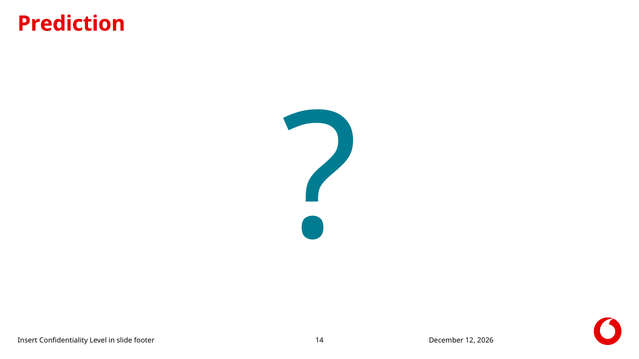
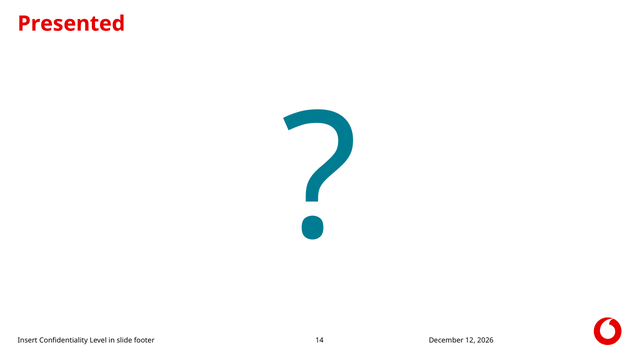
Prediction: Prediction -> Presented (71, 24)
